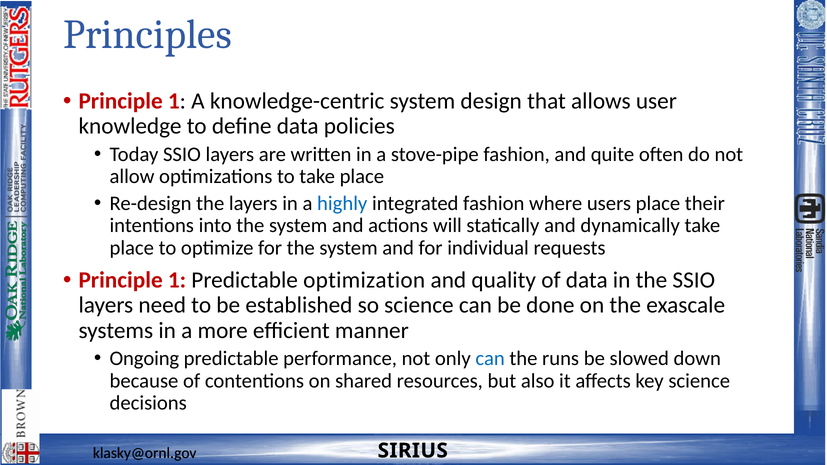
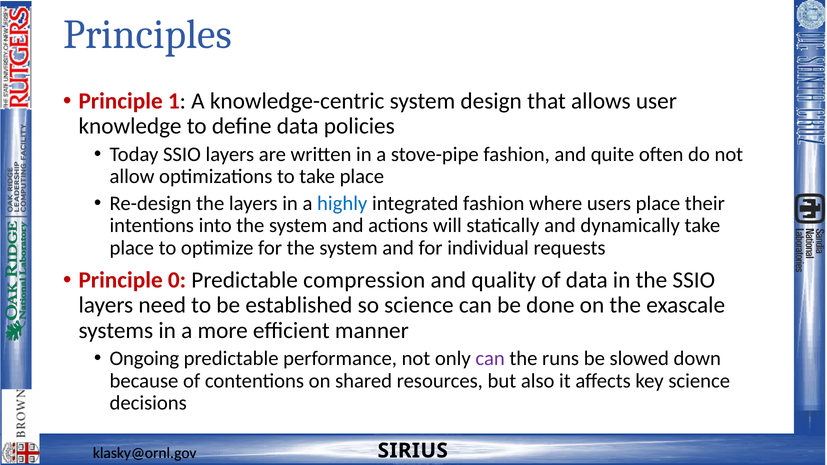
1: 1 -> 0 (177, 280)
optimization: optimization -> compression (364, 280)
can colour: blue -> purple (490, 359)
